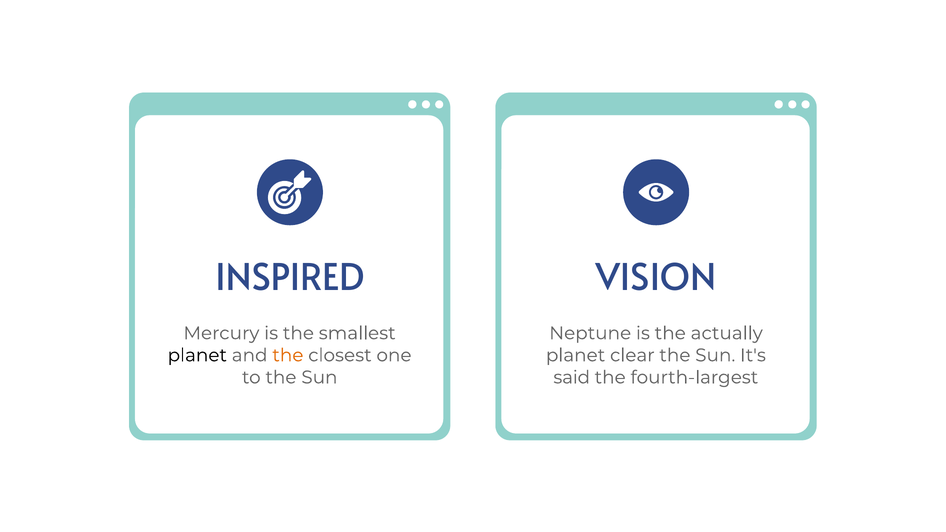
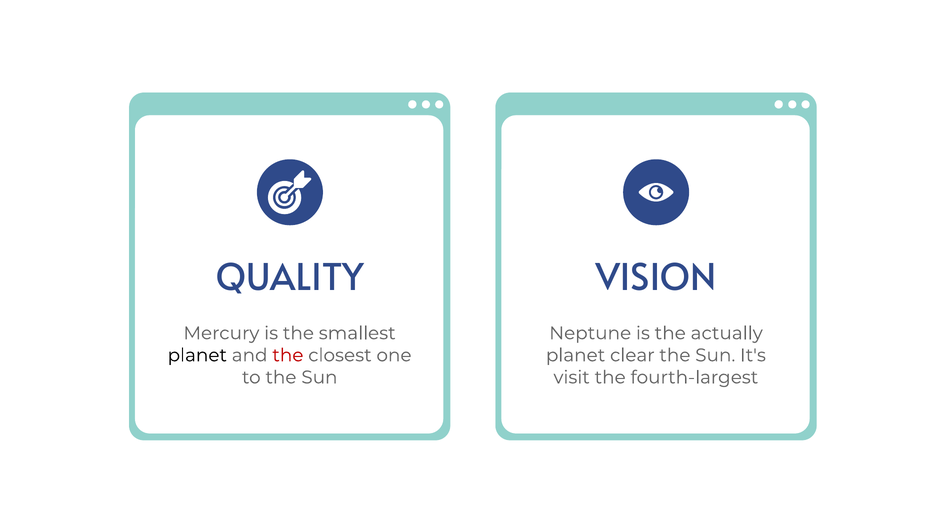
INSPIRED: INSPIRED -> QUALITY (290, 278)
the colour: orange -> red (288, 355)
said: said -> visit (572, 377)
